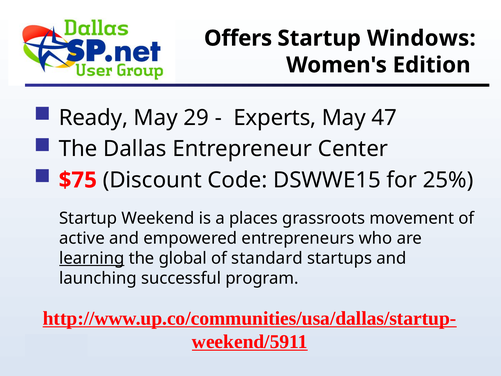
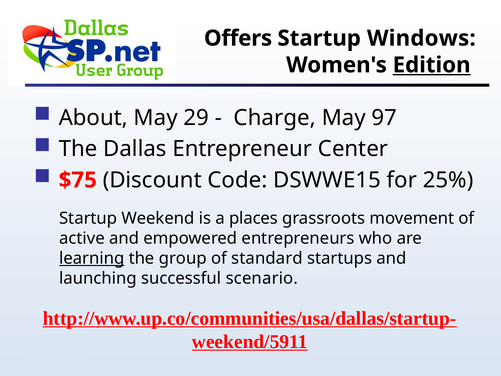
Edition underline: none -> present (432, 65)
Ready: Ready -> About (93, 118)
Experts: Experts -> Charge (275, 118)
47: 47 -> 97 (384, 118)
global: global -> group (183, 258)
program: program -> scenario (262, 278)
